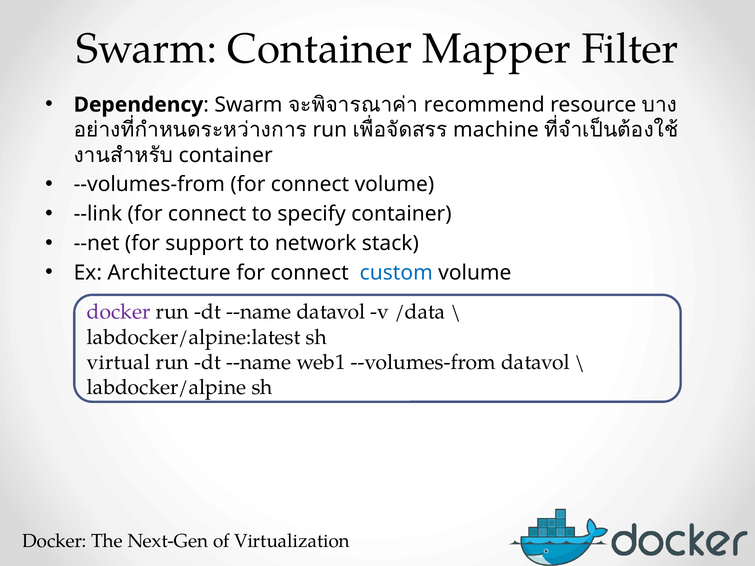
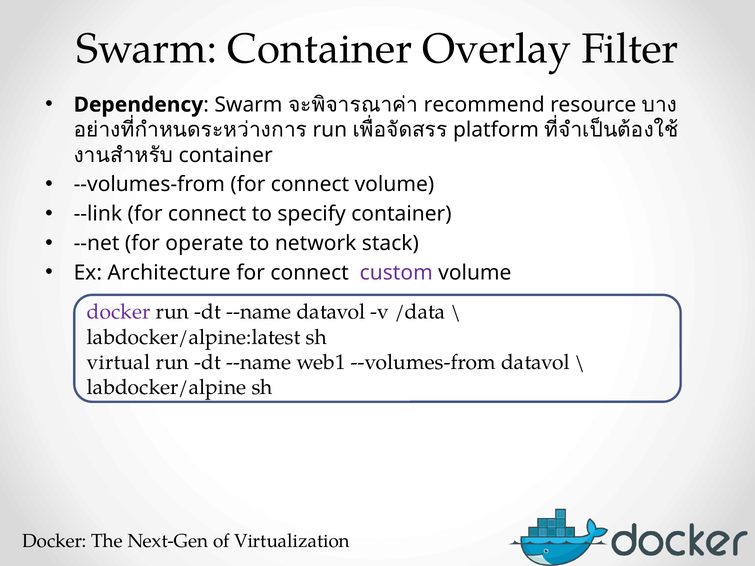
Mapper: Mapper -> Overlay (497, 49)
machine: machine -> platform (496, 130)
support: support -> operate (204, 243)
custom colour: blue -> purple (396, 273)
